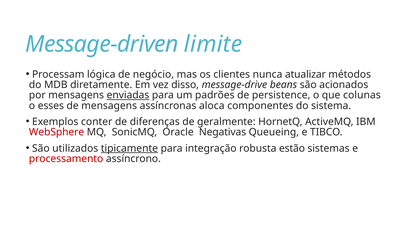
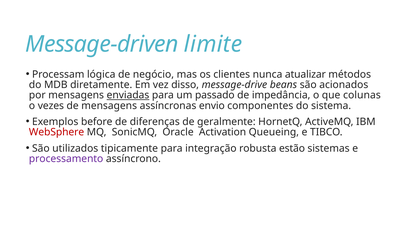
padrões: padrões -> passado (215, 95)
persistence: persistence -> impedância (281, 95)
esses: esses -> vezes (51, 106)
aloca: aloca -> envio (212, 106)
conter: conter -> before (97, 122)
Negativas: Negativas -> Activation (223, 132)
tipicamente underline: present -> none (129, 148)
processamento colour: red -> purple (66, 159)
